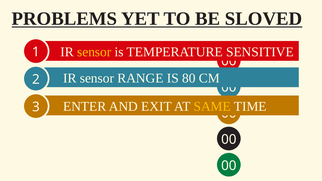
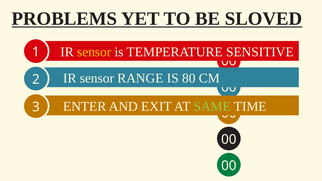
SAME colour: yellow -> light green (212, 106)
